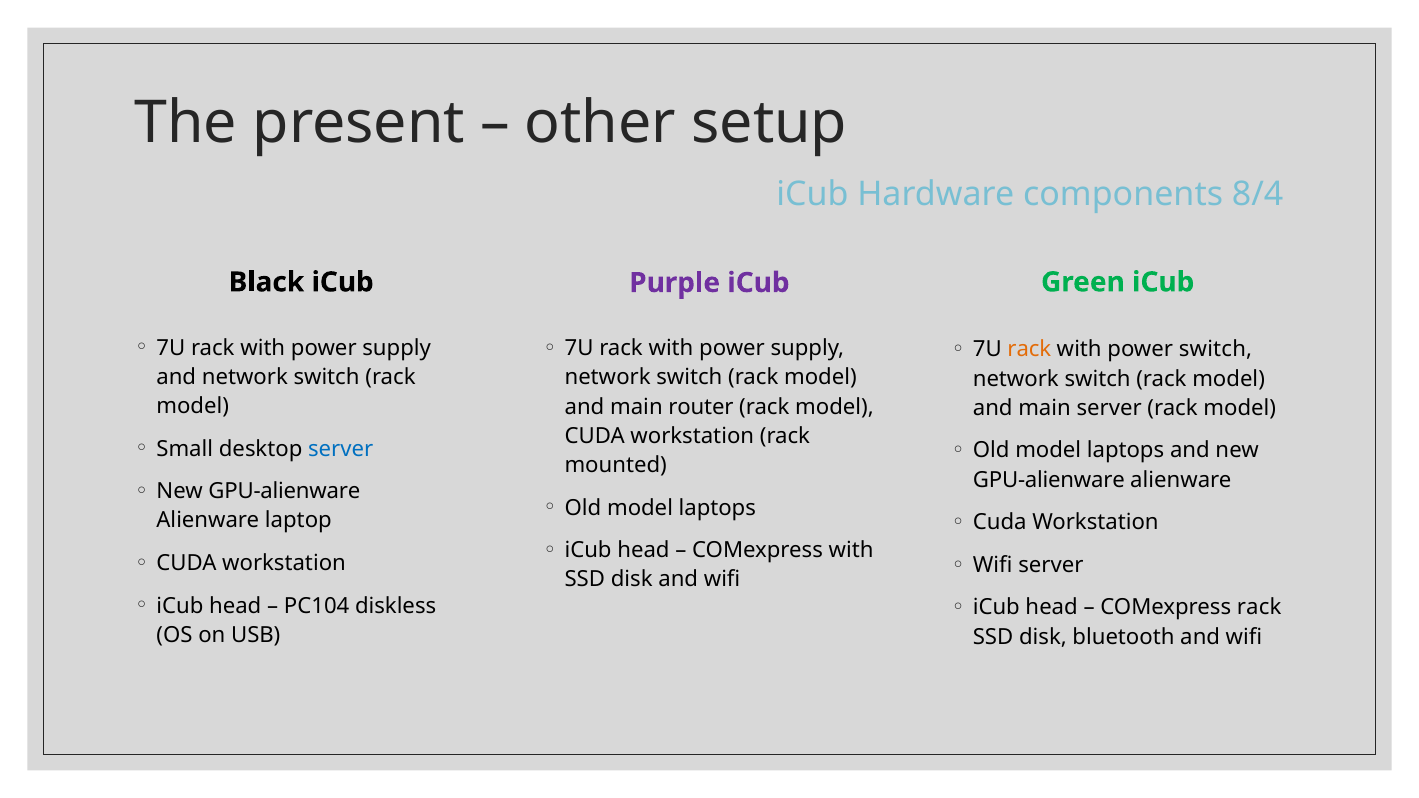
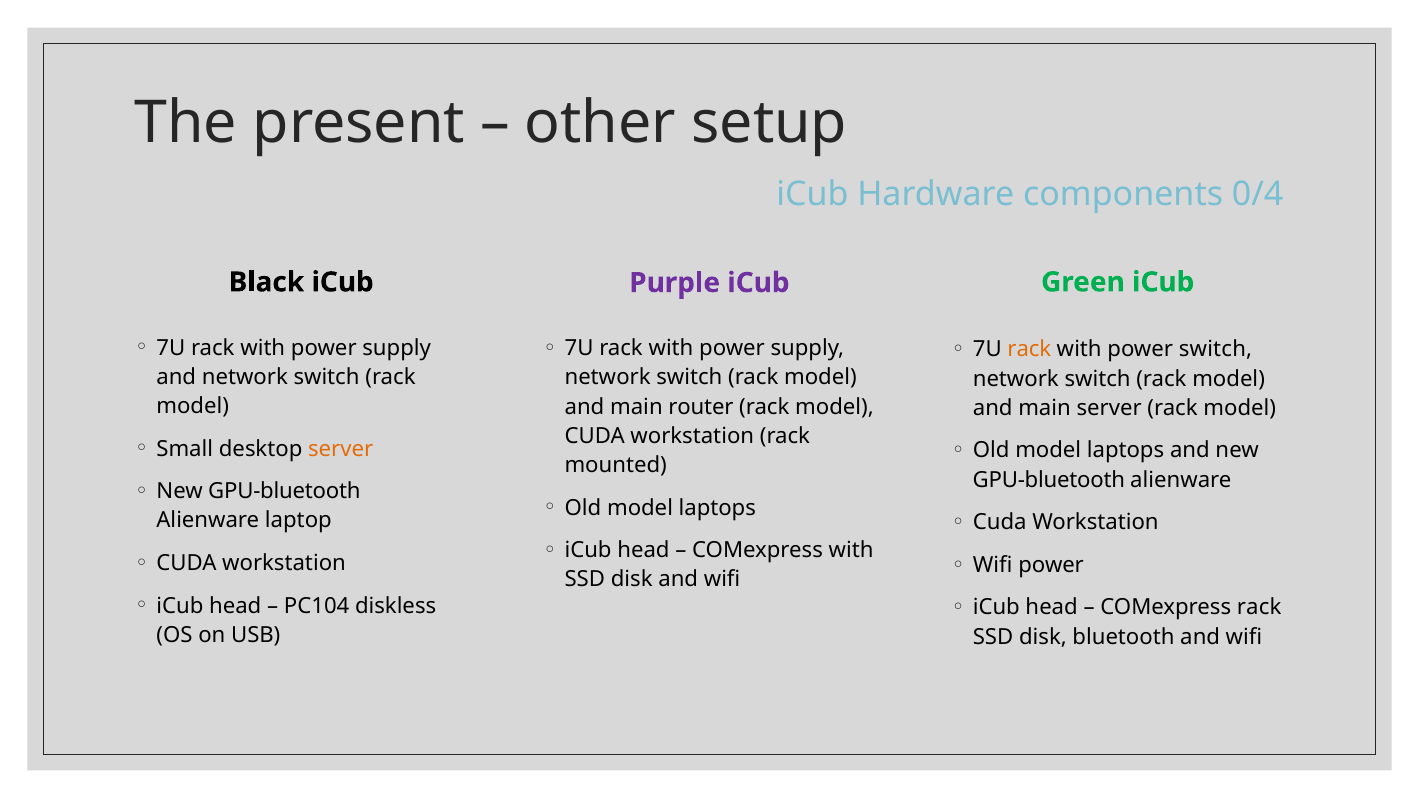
8/4: 8/4 -> 0/4 (1258, 195)
server colour: blue -> orange (341, 449)
GPU-alienware: GPU-alienware -> GPU-bluetooth (1049, 480)
GPU-alienware: GPU-alienware -> GPU-bluetooth (284, 491)
Wifi server: server -> power (1051, 565)
